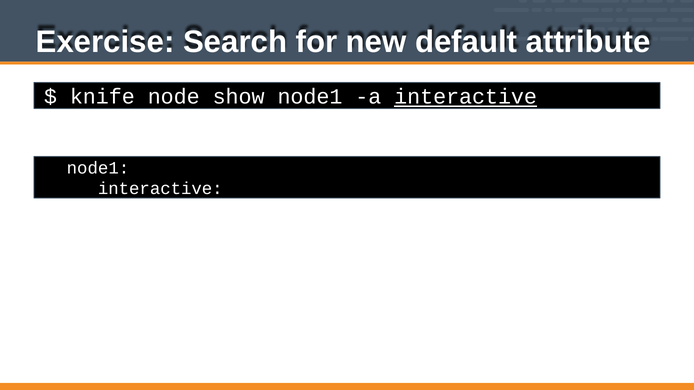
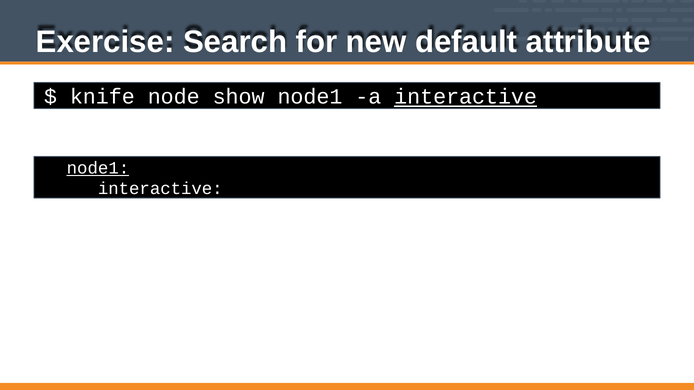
node1 underline: none -> present (98, 168)
